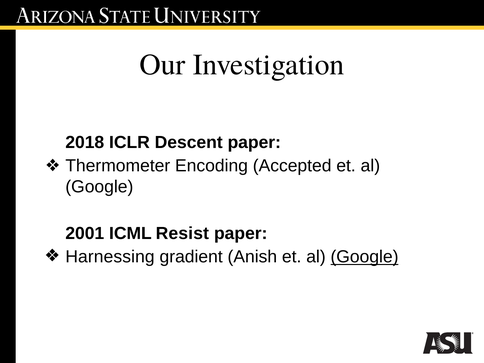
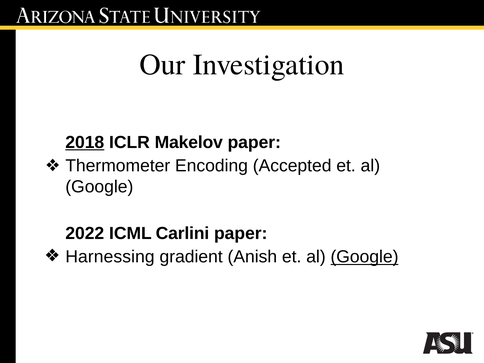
2018 underline: none -> present (85, 142)
Descent: Descent -> Makelov (189, 142)
2001: 2001 -> 2022 (85, 233)
Resist: Resist -> Carlini (182, 233)
